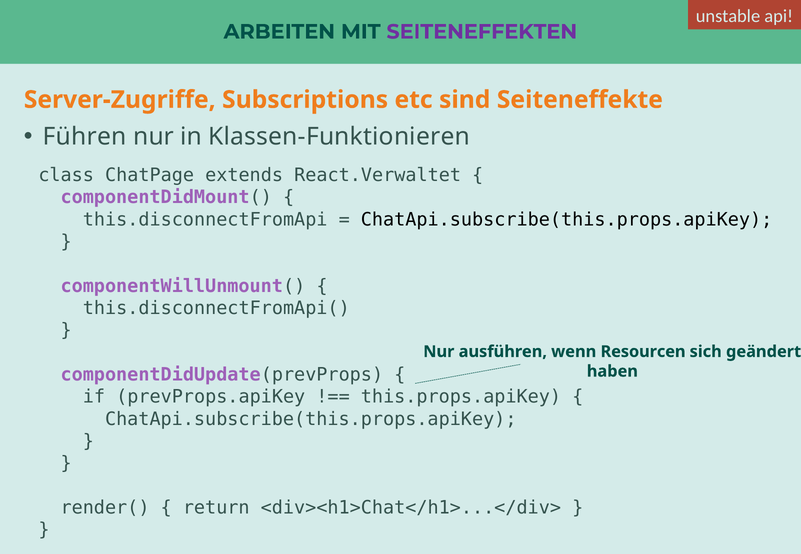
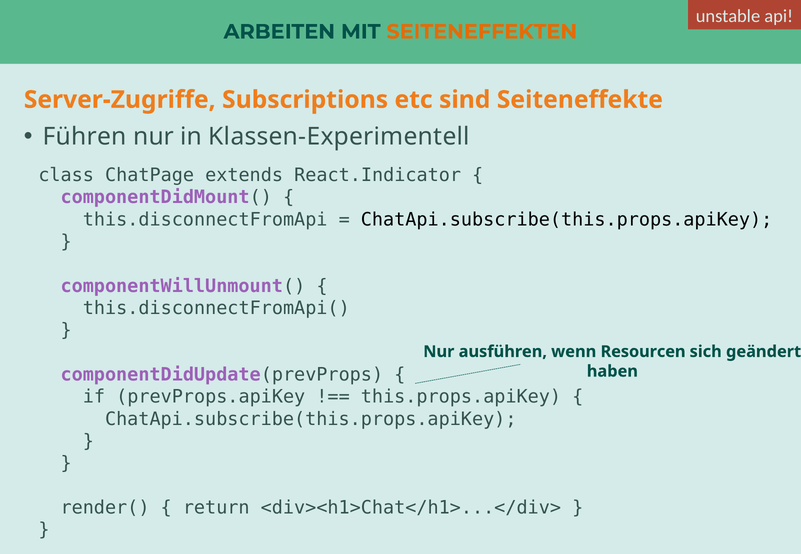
SEITENEFFEKTEN colour: purple -> orange (482, 32)
Klassen-Funktionieren: Klassen-Funktionieren -> Klassen-Experimentell (339, 137)
React.Verwaltet: React.Verwaltet -> React.Indicator (378, 175)
